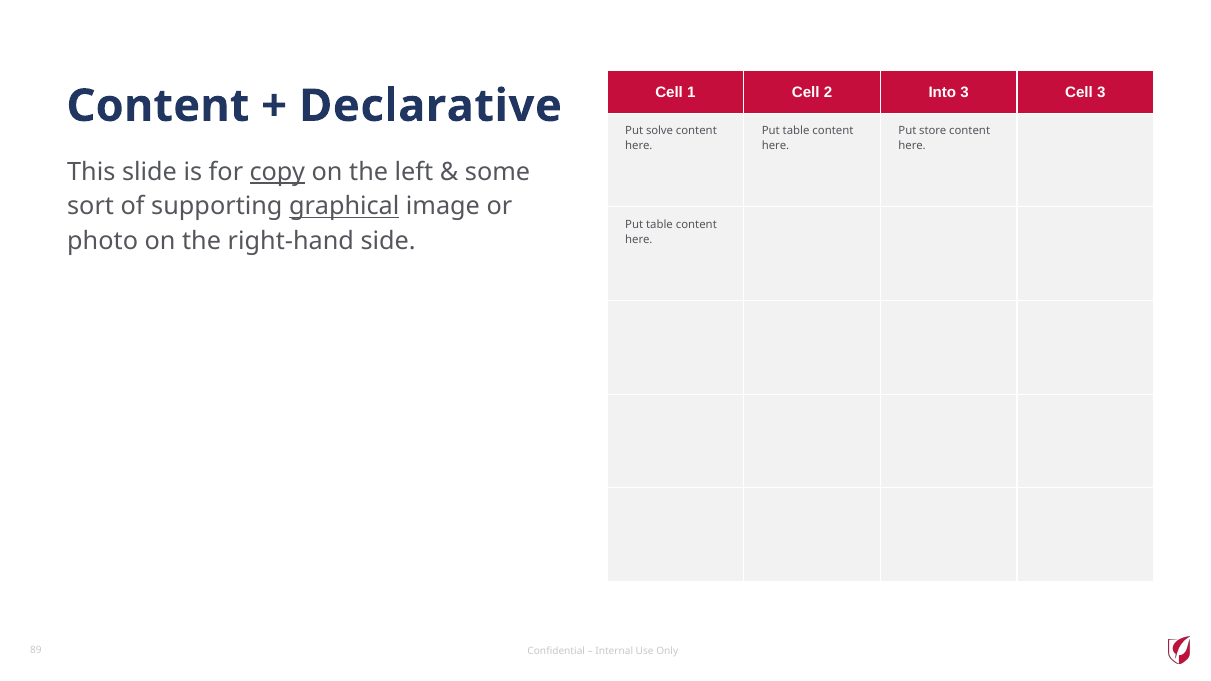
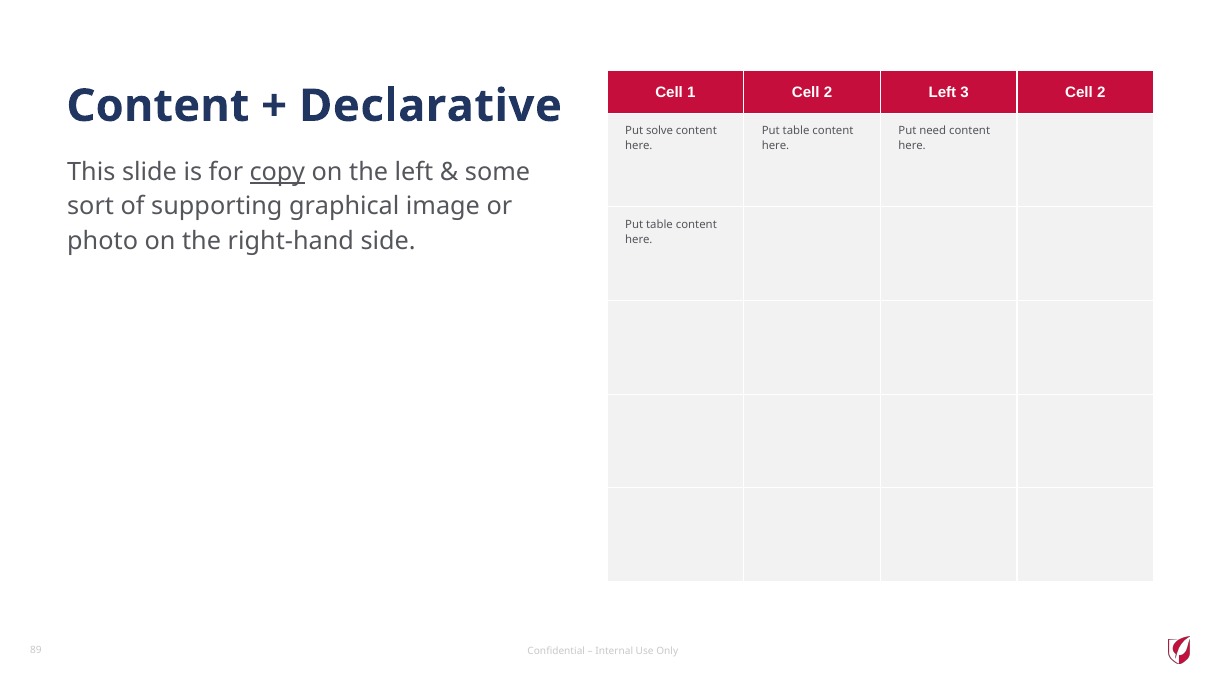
2 Into: Into -> Left (942, 92)
3 Cell 3: 3 -> 2 (1101, 92)
store: store -> need (933, 131)
graphical underline: present -> none (344, 207)
